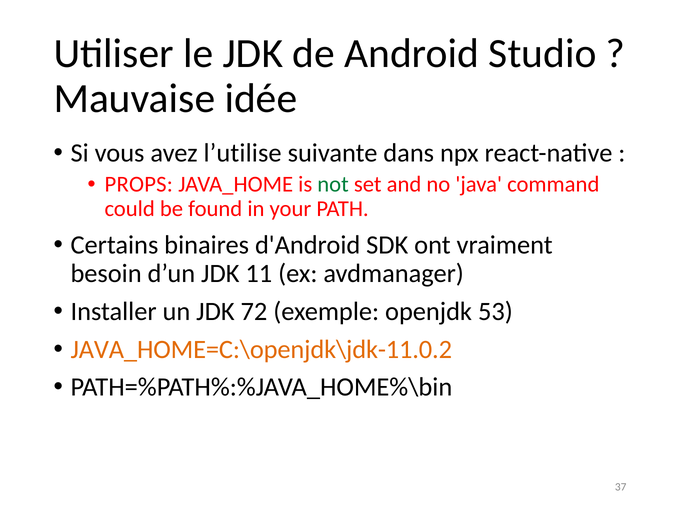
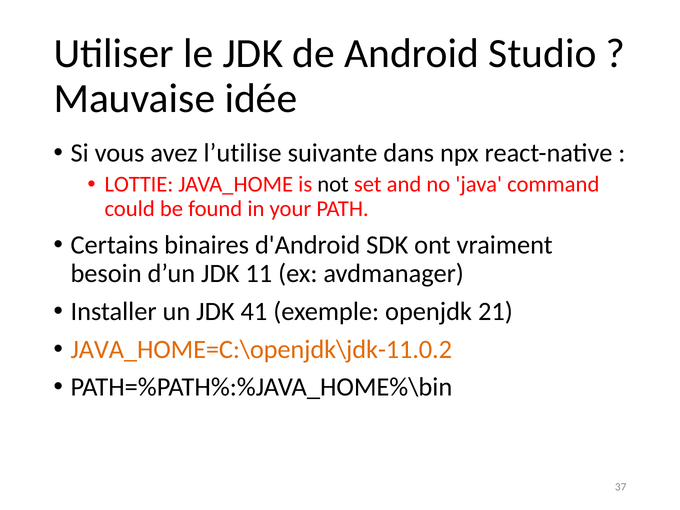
PROPS: PROPS -> LOTTIE (139, 184)
not colour: green -> black (333, 184)
72: 72 -> 41 (254, 311)
53: 53 -> 21 (495, 311)
